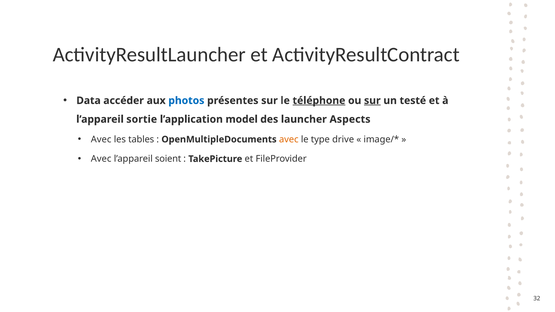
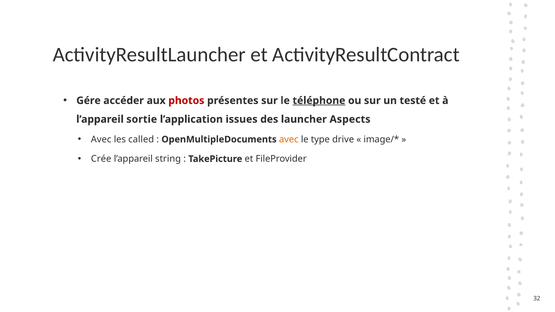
Data: Data -> Gére (88, 101)
photos colour: blue -> red (186, 101)
sur underline: present -> none (372, 101)
model: model -> issues (242, 119)
tables: tables -> called (141, 139)
Avec: Avec -> Crée (101, 159)
soient: soient -> string (168, 159)
